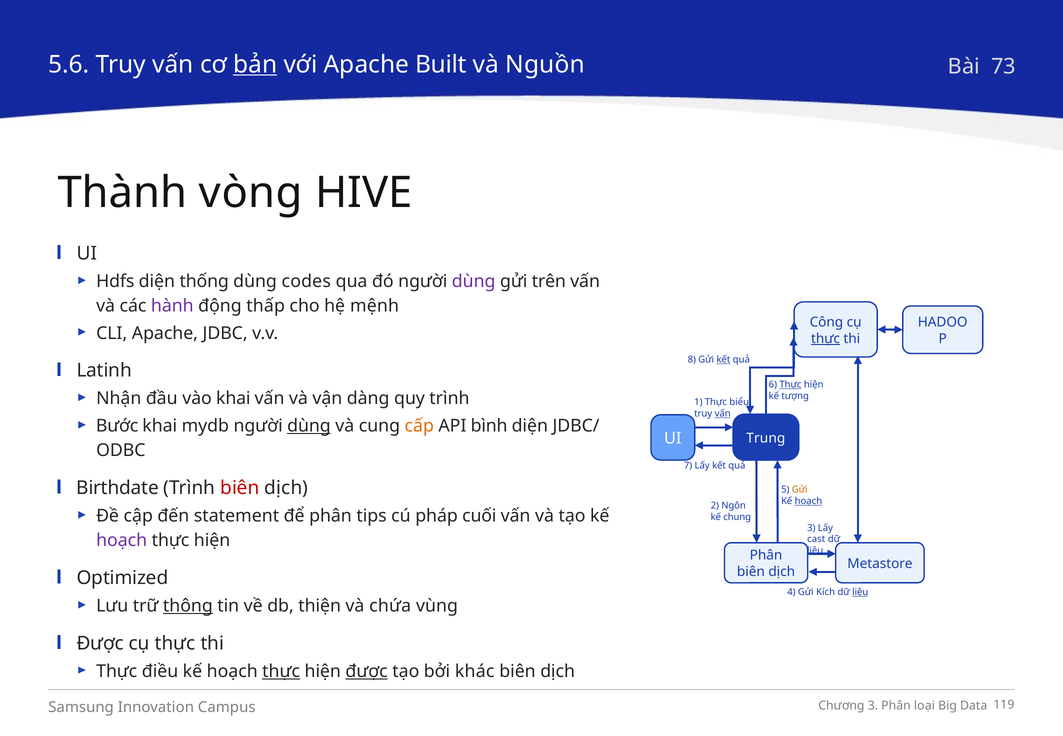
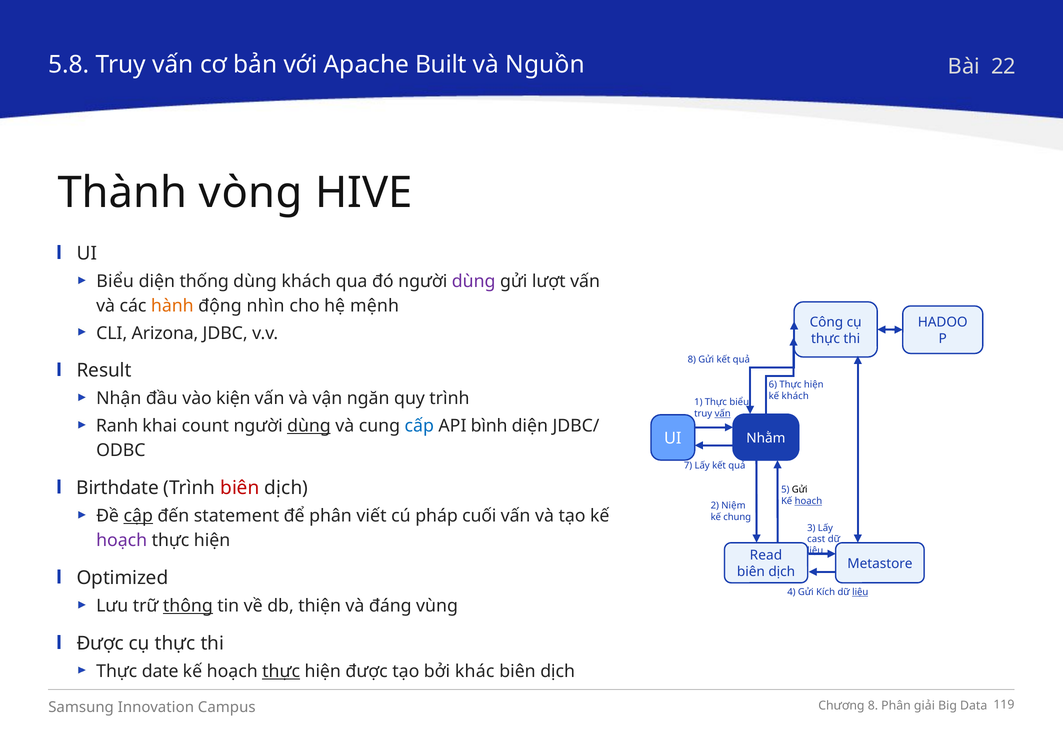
5.6: 5.6 -> 5.8 (69, 64)
bản underline: present -> none (255, 64)
73: 73 -> 22 (1003, 66)
Hdfs: Hdfs -> Biểu (115, 281)
dùng codes: codes -> khách (306, 281)
trên: trên -> lượt (549, 281)
hành colour: purple -> orange (172, 306)
thấp: thấp -> nhìn (266, 306)
CLI Apache: Apache -> Arizona (165, 333)
thực underline: present -> none (826, 339)
kết underline: present -> none (723, 360)
Latinh: Latinh -> Result (104, 371)
Thực underline: present -> none (790, 385)
kế tượng: tượng -> khách (795, 396)
vào khai: khai -> kiện (233, 399)
dàng: dàng -> ngăn (368, 399)
Bước: Bước -> Ranh (117, 426)
mydb: mydb -> count (205, 426)
cấp colour: orange -> blue (419, 426)
Trung: Trung -> Nhằm (766, 438)
Gửi colour: orange -> black (800, 490)
Ngôn: Ngôn -> Niệm (733, 505)
cập underline: none -> present (138, 516)
tips: tips -> viết (371, 516)
Phân: Phân -> Read (766, 555)
chứa: chứa -> đáng (390, 606)
điều: điều -> date (160, 671)
được underline: present -> none (367, 671)
3: 3 -> 8 (873, 706)
loại: loại -> giải (924, 706)
